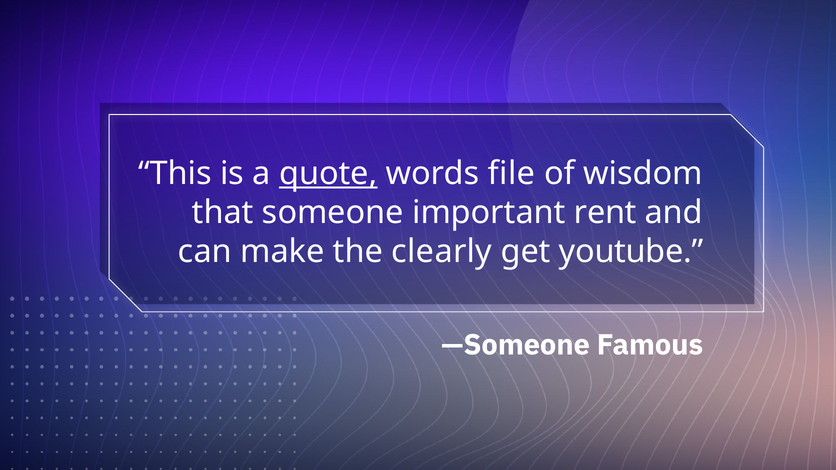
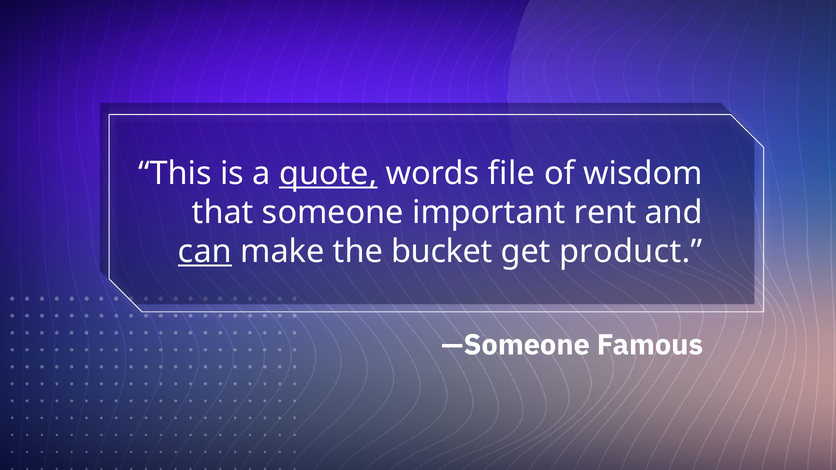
can underline: none -> present (205, 252)
clearly: clearly -> bucket (442, 252)
youtube: youtube -> product (631, 252)
